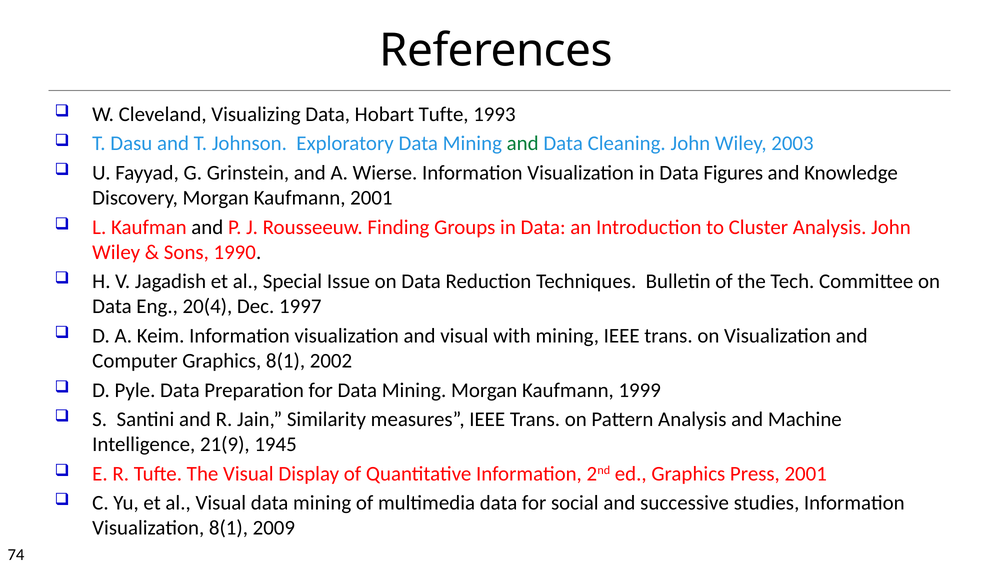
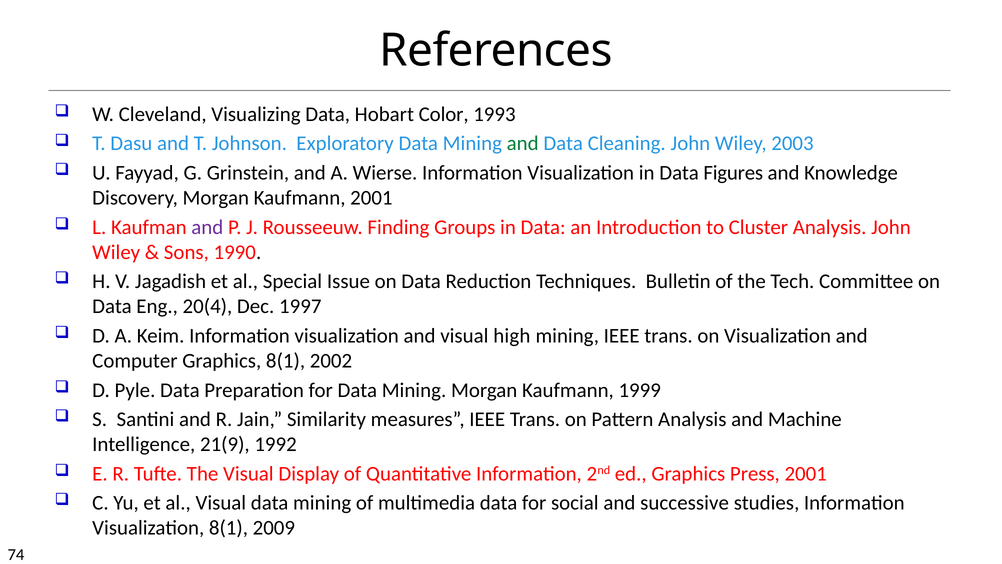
Hobart Tufte: Tufte -> Color (444, 114)
and colour: black -> purple (207, 227)
with: with -> high (512, 336)
1945: 1945 -> 1992 (276, 444)
